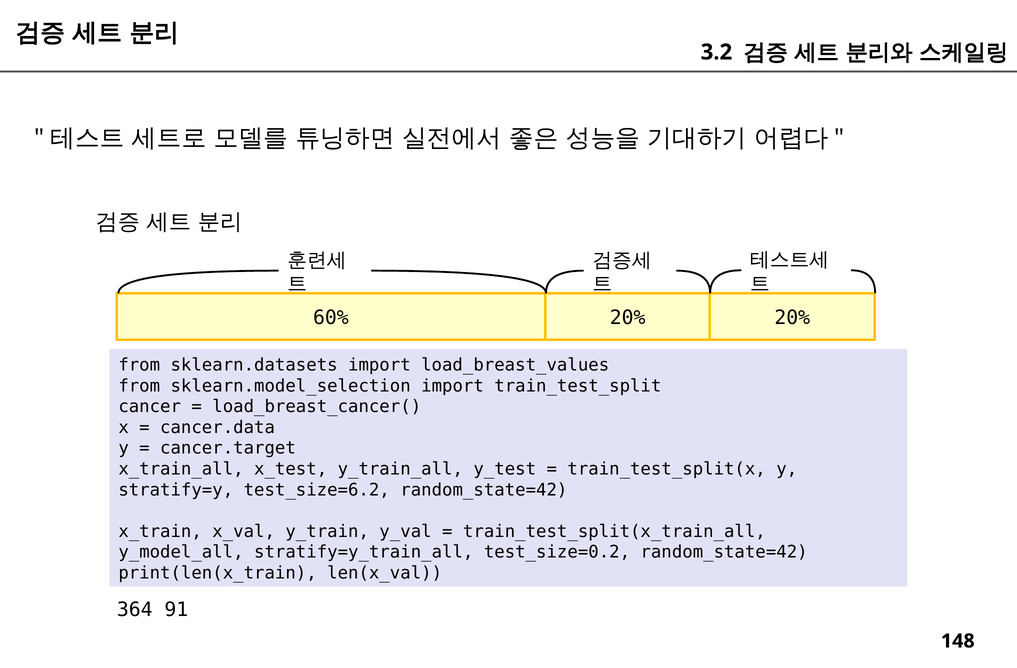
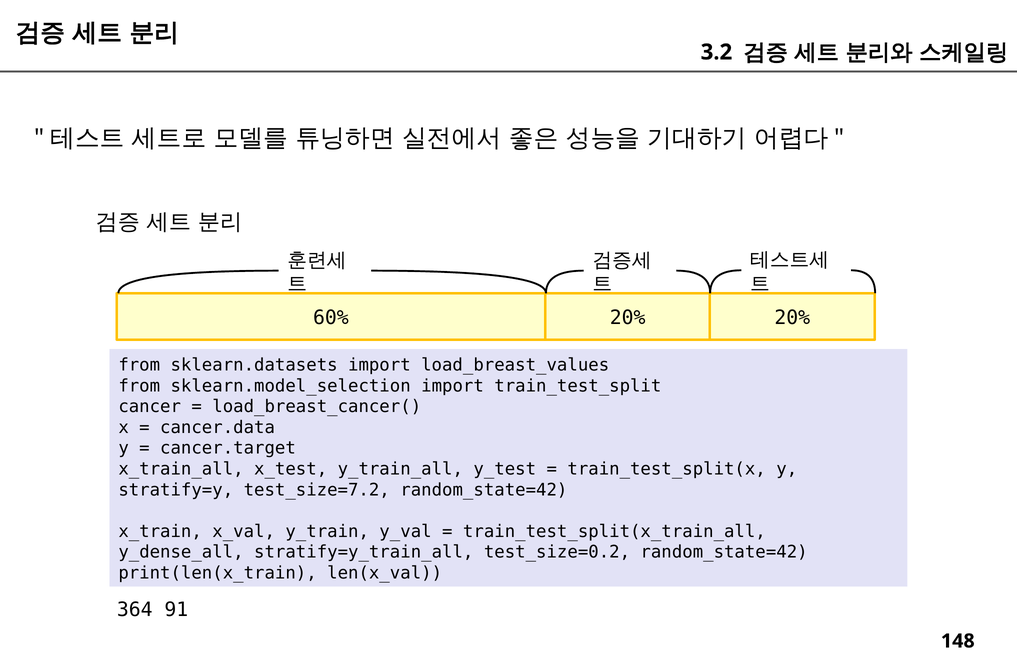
test_size=6.2: test_size=6.2 -> test_size=7.2 (317, 490)
y_model_all: y_model_all -> y_dense_all (181, 552)
